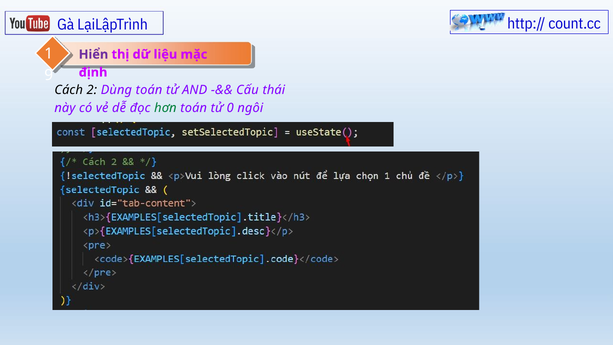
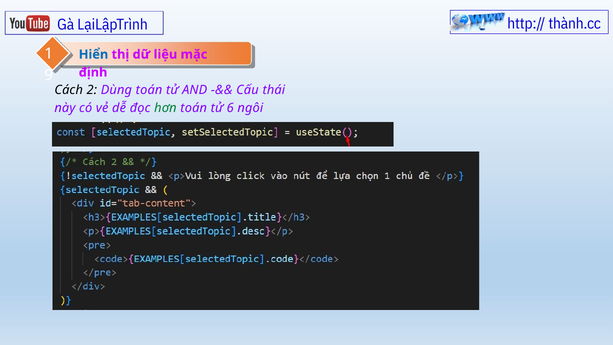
count.cc: count.cc -> thành.cc (575, 24)
Hiển colour: purple -> blue (93, 54)
0: 0 -> 6 (230, 108)
